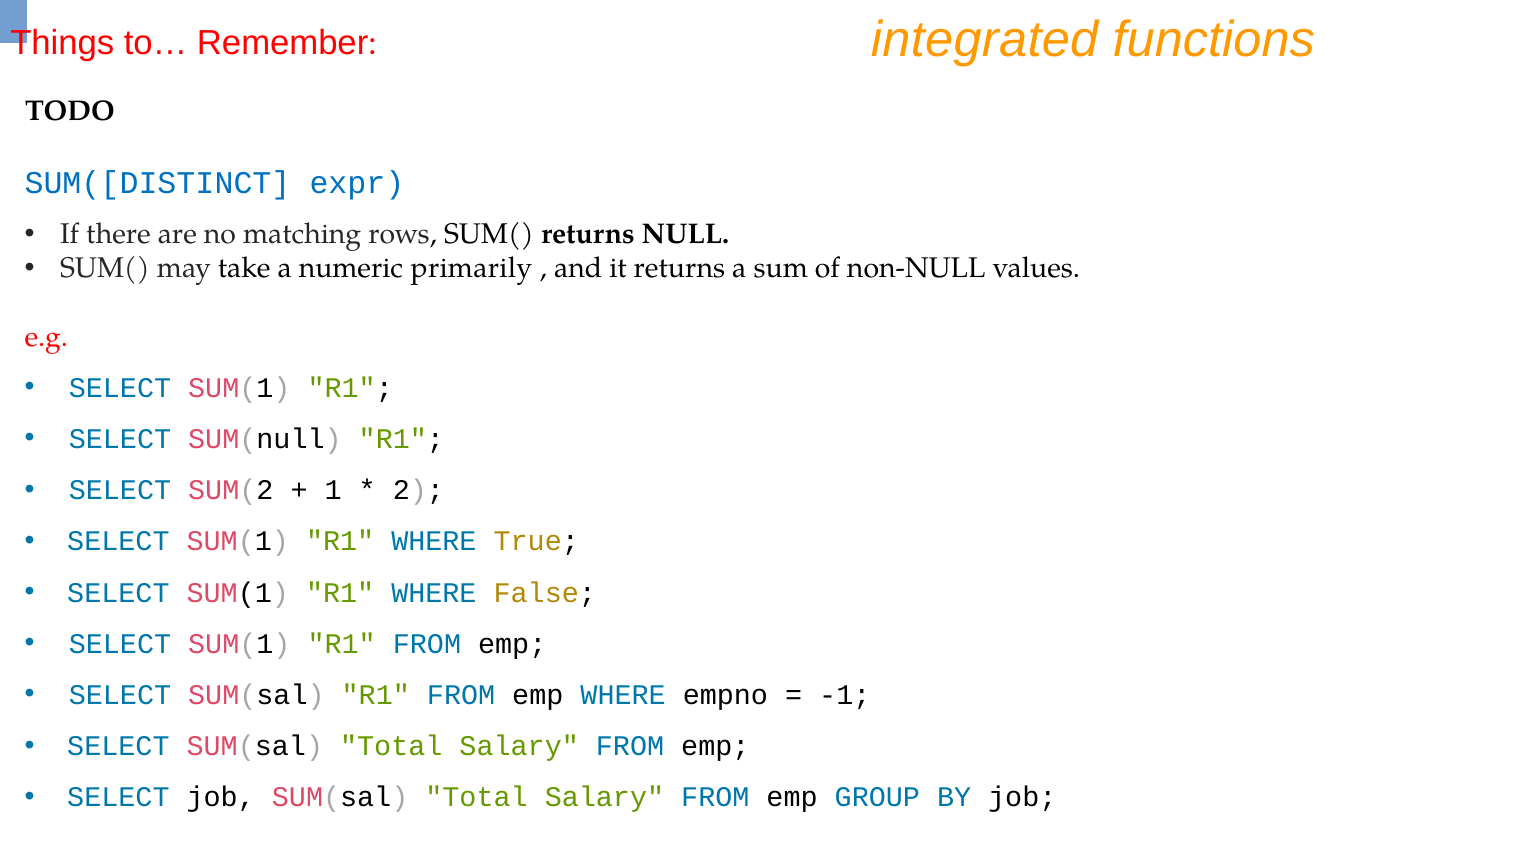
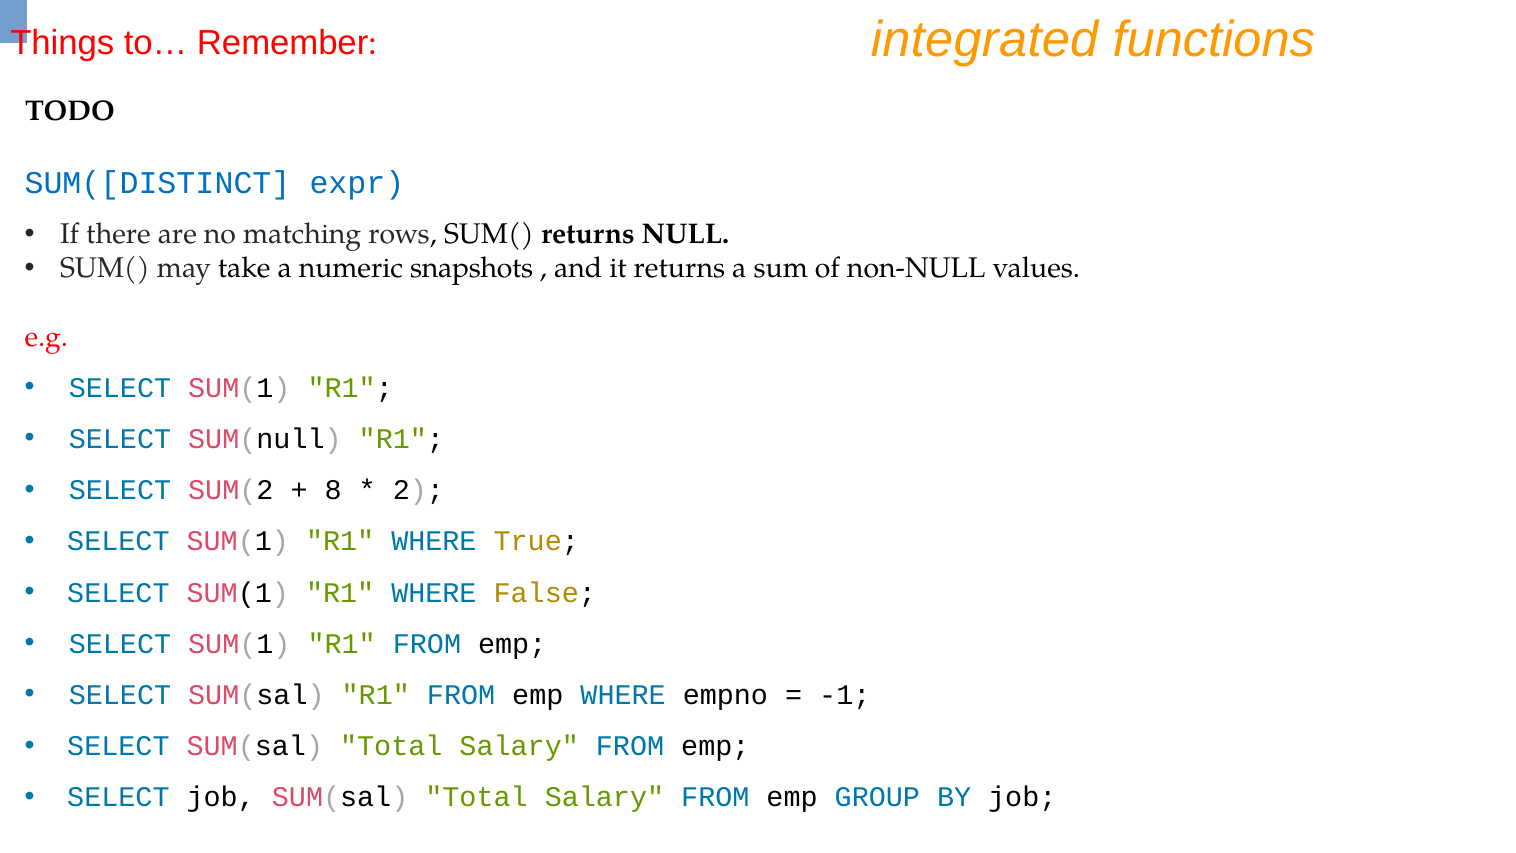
primarily: primarily -> snapshots (472, 268)
1: 1 -> 8 (333, 490)
